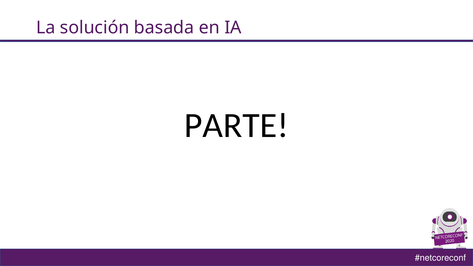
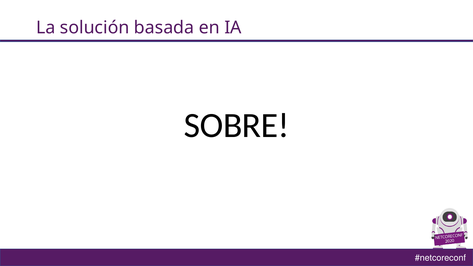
PARTE: PARTE -> SOBRE (237, 126)
